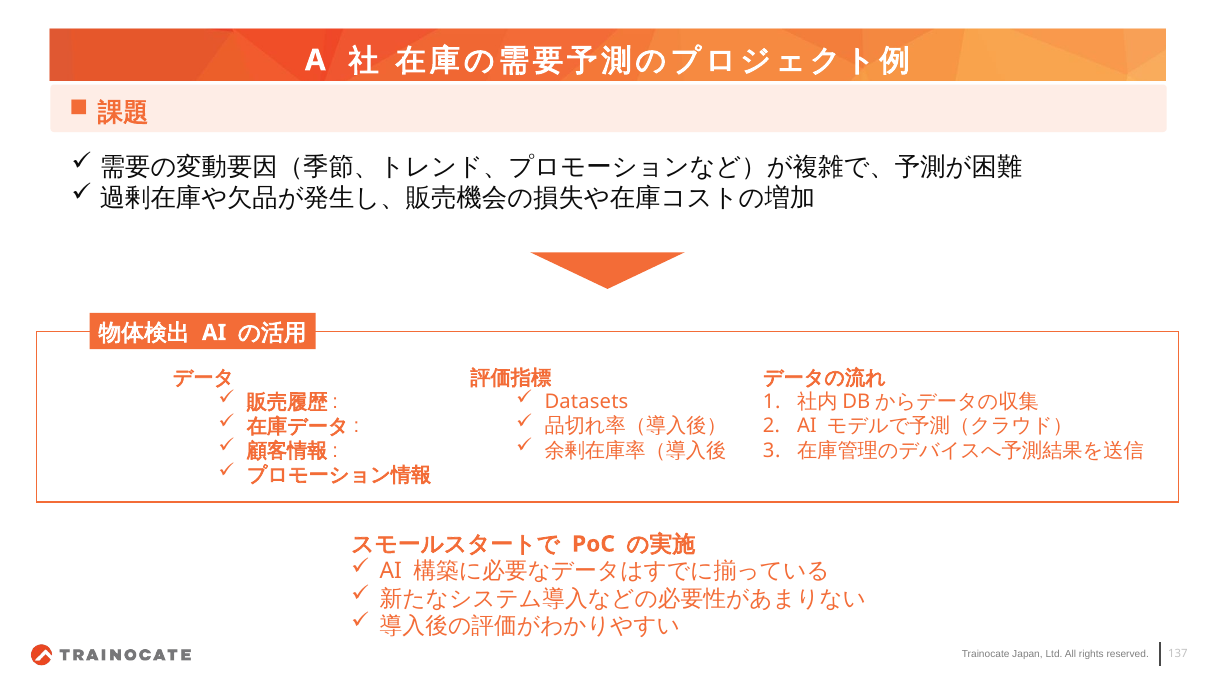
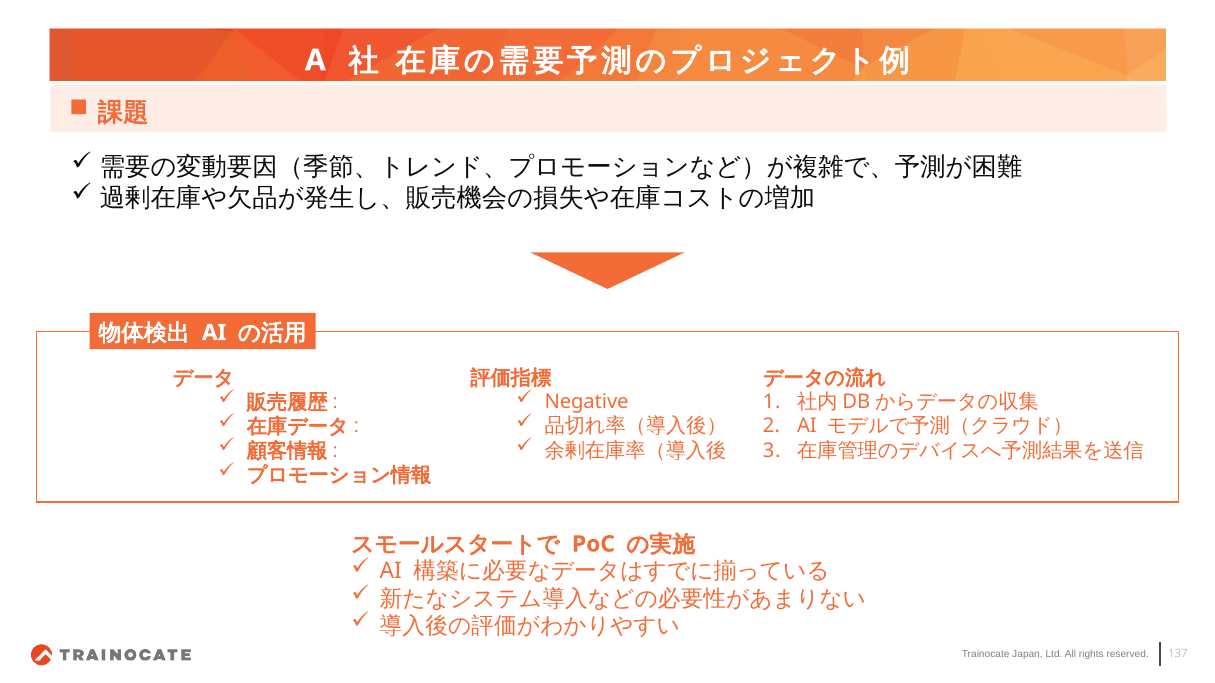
Datasets: Datasets -> Negative (587, 402)
